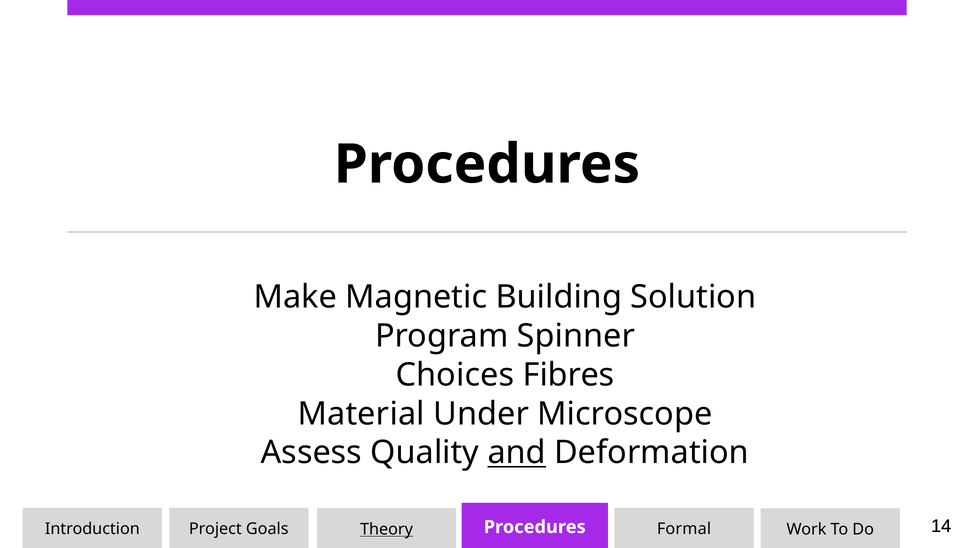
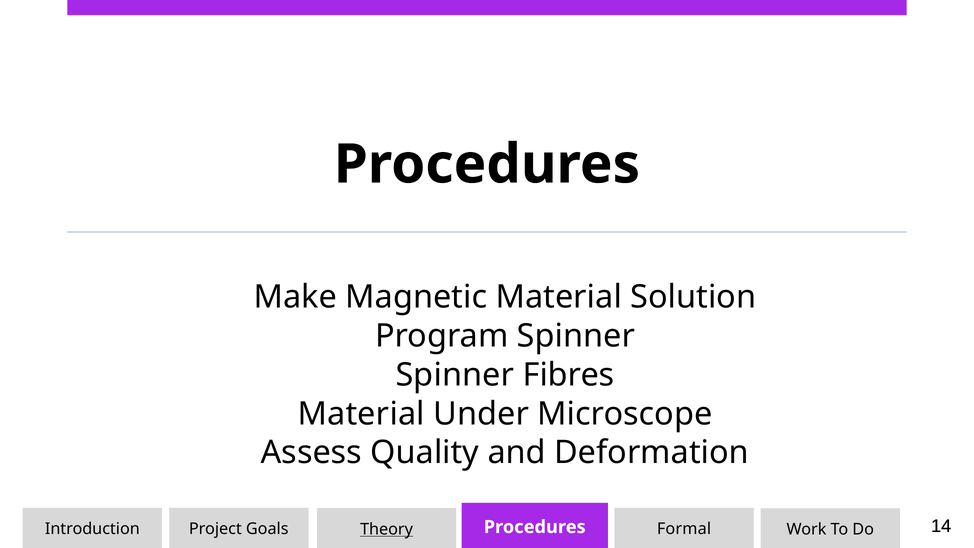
Magnetic Building: Building -> Material (559, 297)
Choices: Choices -> Spinner (455, 375)
and underline: present -> none (517, 453)
